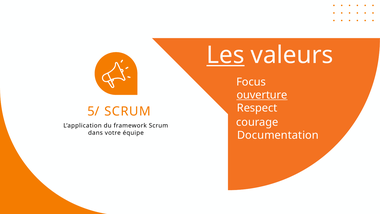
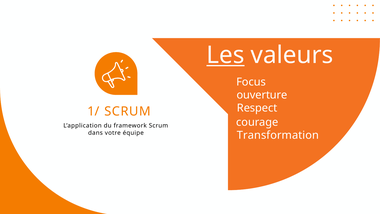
ouverture underline: present -> none (262, 95)
5/: 5/ -> 1/ (93, 111)
Documentation: Documentation -> Transformation (278, 135)
